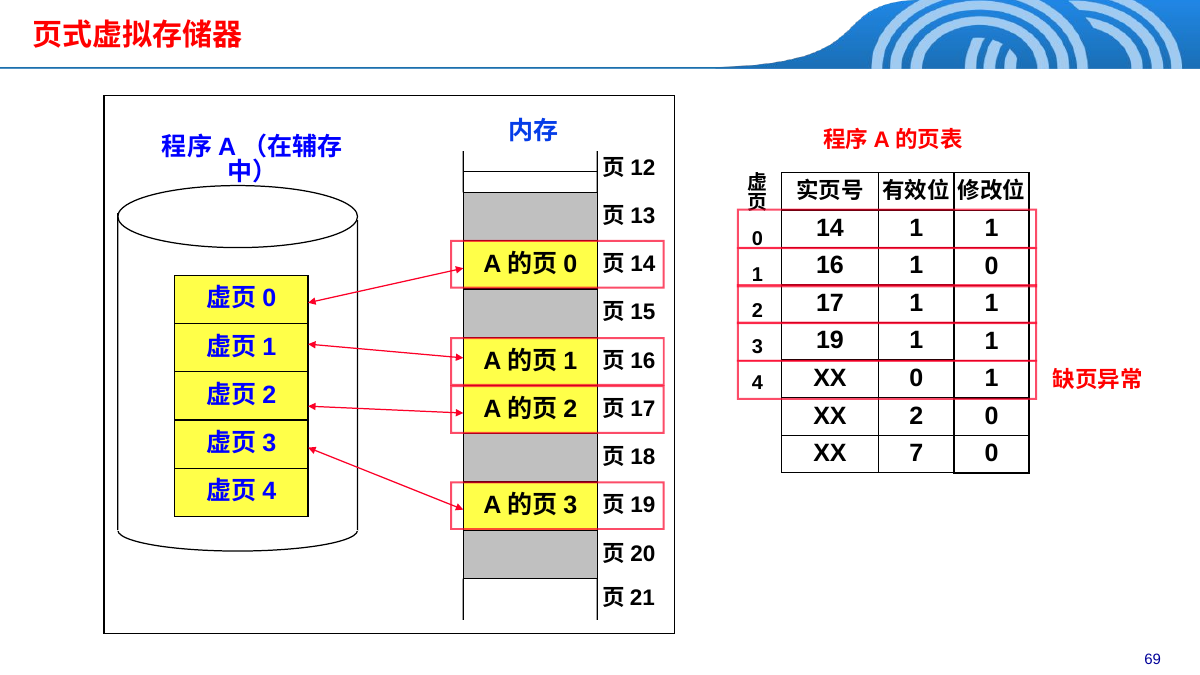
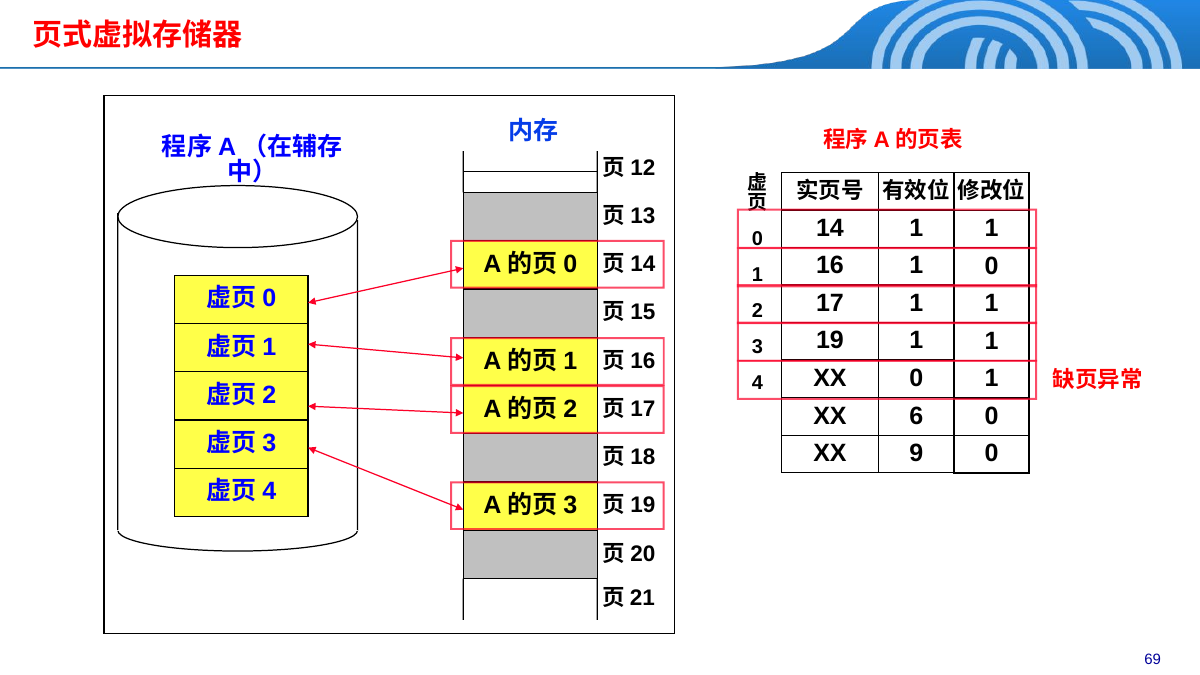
XX 2: 2 -> 6 (916, 416)
7: 7 -> 9 (916, 454)
